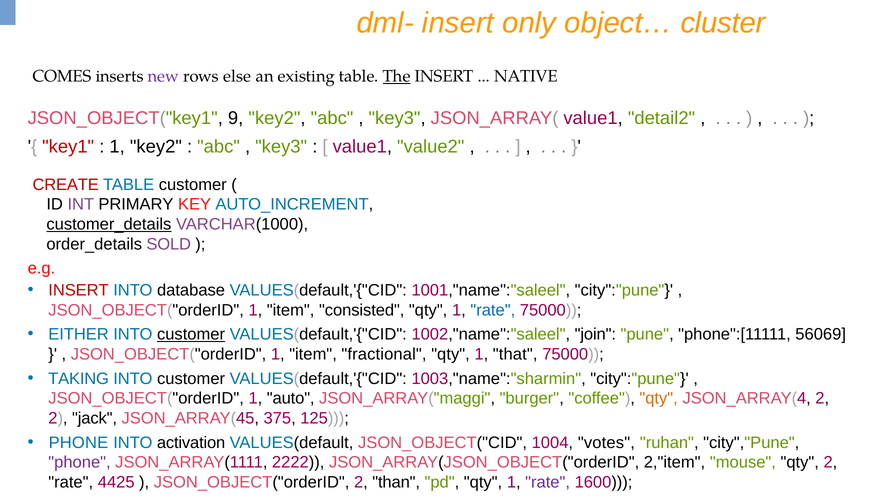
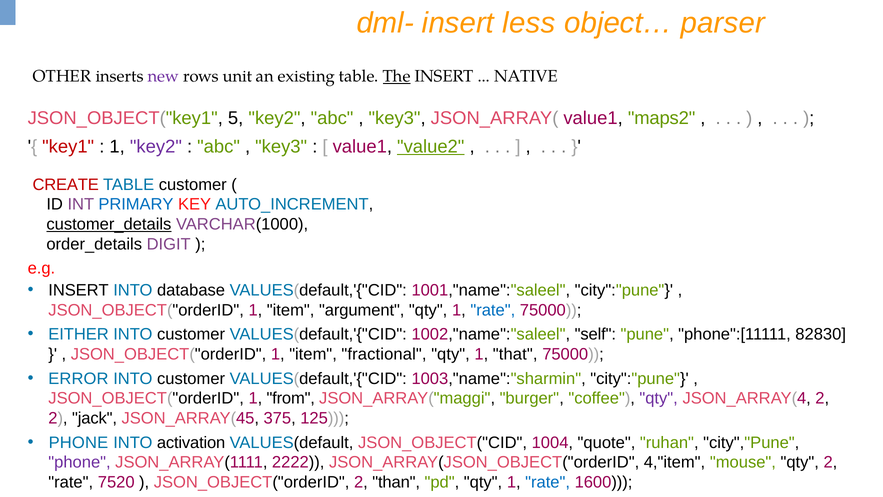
only: only -> less (529, 23)
cluster: cluster -> parser (723, 23)
COMES: COMES -> OTHER (62, 76)
else: else -> unit (237, 76)
9: 9 -> 5 (236, 118)
detail2: detail2 -> maps2 (662, 118)
key2 colour: black -> purple (156, 147)
value2 underline: none -> present (431, 147)
PRIMARY colour: black -> blue (136, 204)
SOLD: SOLD -> DIGIT (169, 244)
INSERT colour: red -> black (79, 290)
consisted: consisted -> argument (362, 310)
customer underline: present -> none (191, 334)
join: join -> self (595, 334)
56069: 56069 -> 82830 (821, 334)
TAKING: TAKING -> ERROR (78, 378)
auto: auto -> from (291, 398)
qty colour: orange -> purple (659, 398)
votes: votes -> quote (606, 442)
2,"item: 2,"item -> 4,"item (674, 462)
4425: 4425 -> 7520 (116, 482)
rate colour: purple -> blue (548, 482)
